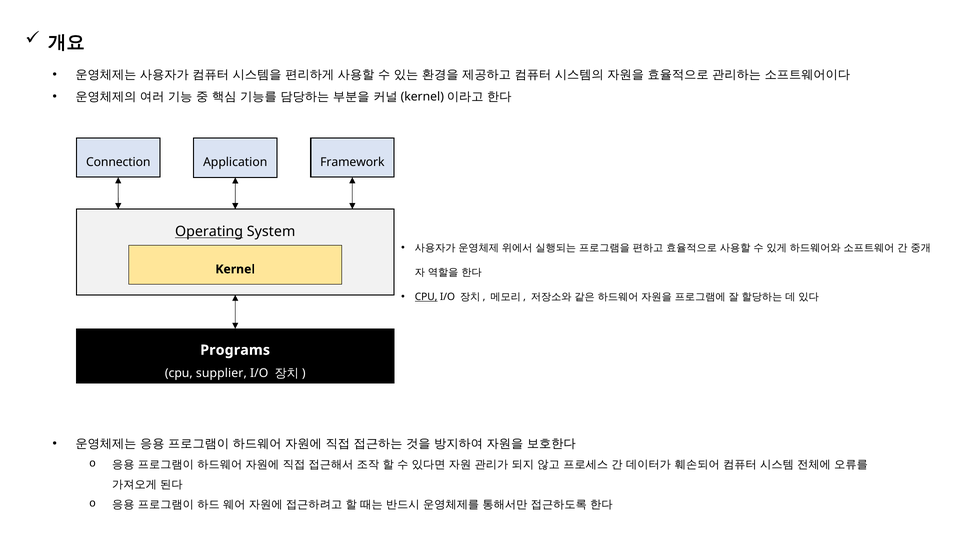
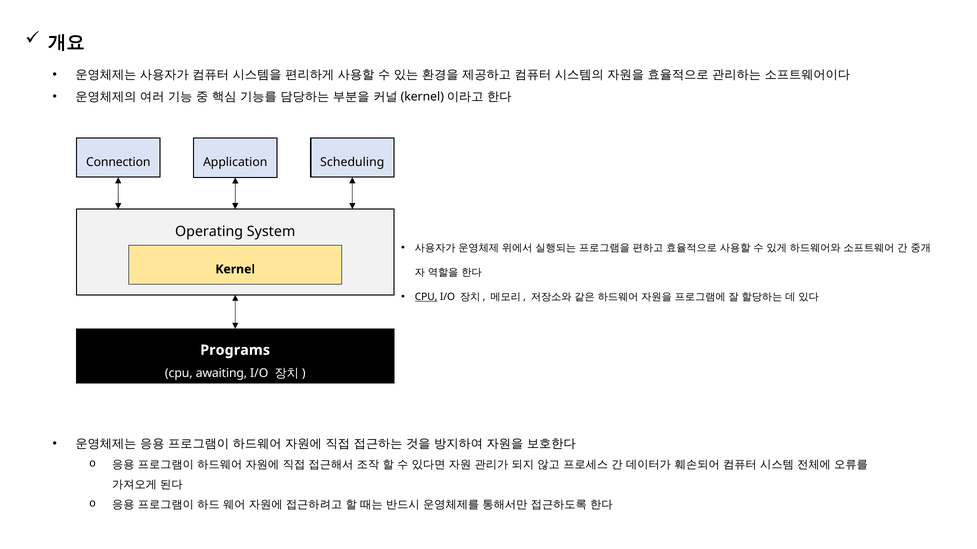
Framework: Framework -> Scheduling (352, 162)
Operating underline: present -> none (209, 232)
supplier: supplier -> awaiting (221, 374)
